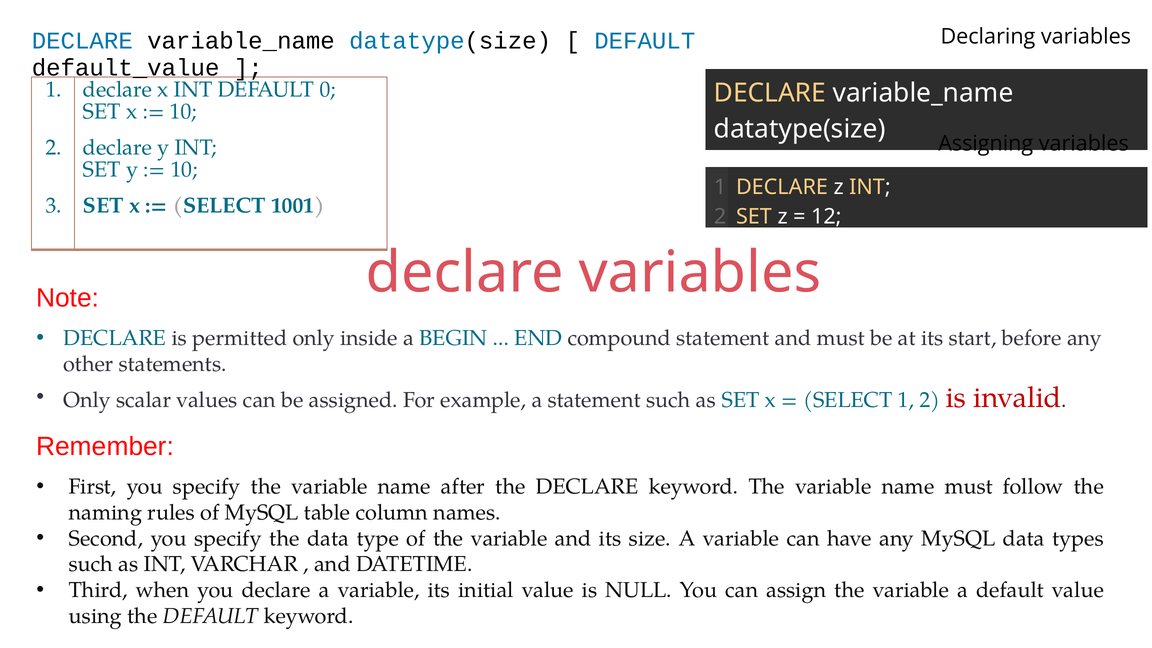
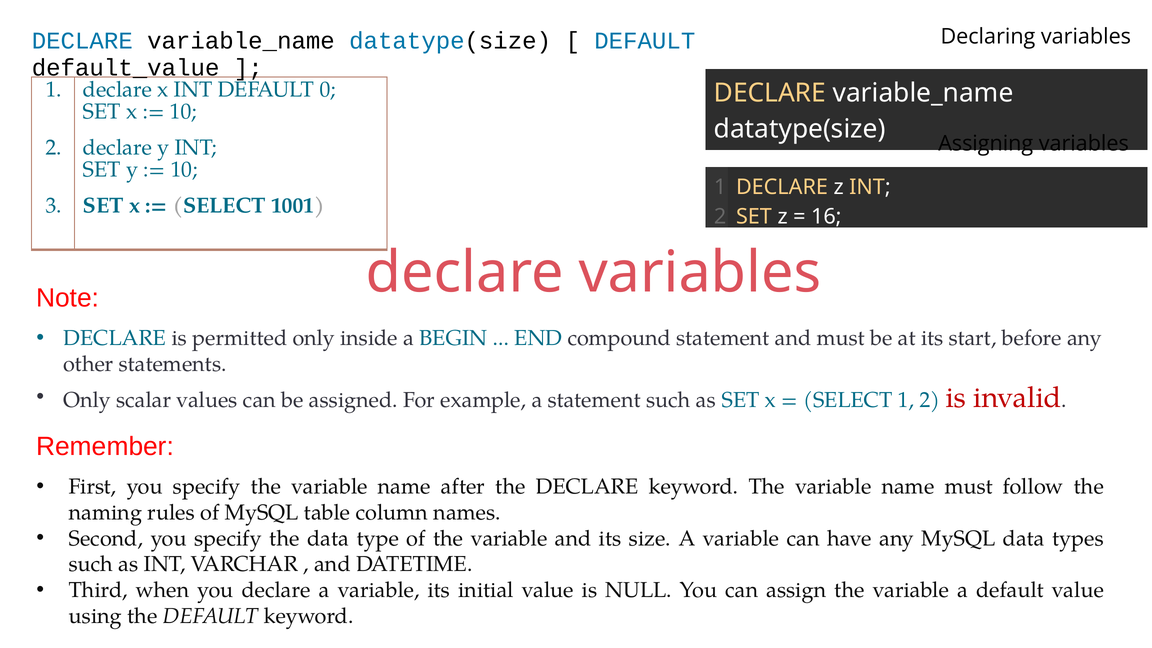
12: 12 -> 16 (826, 217)
